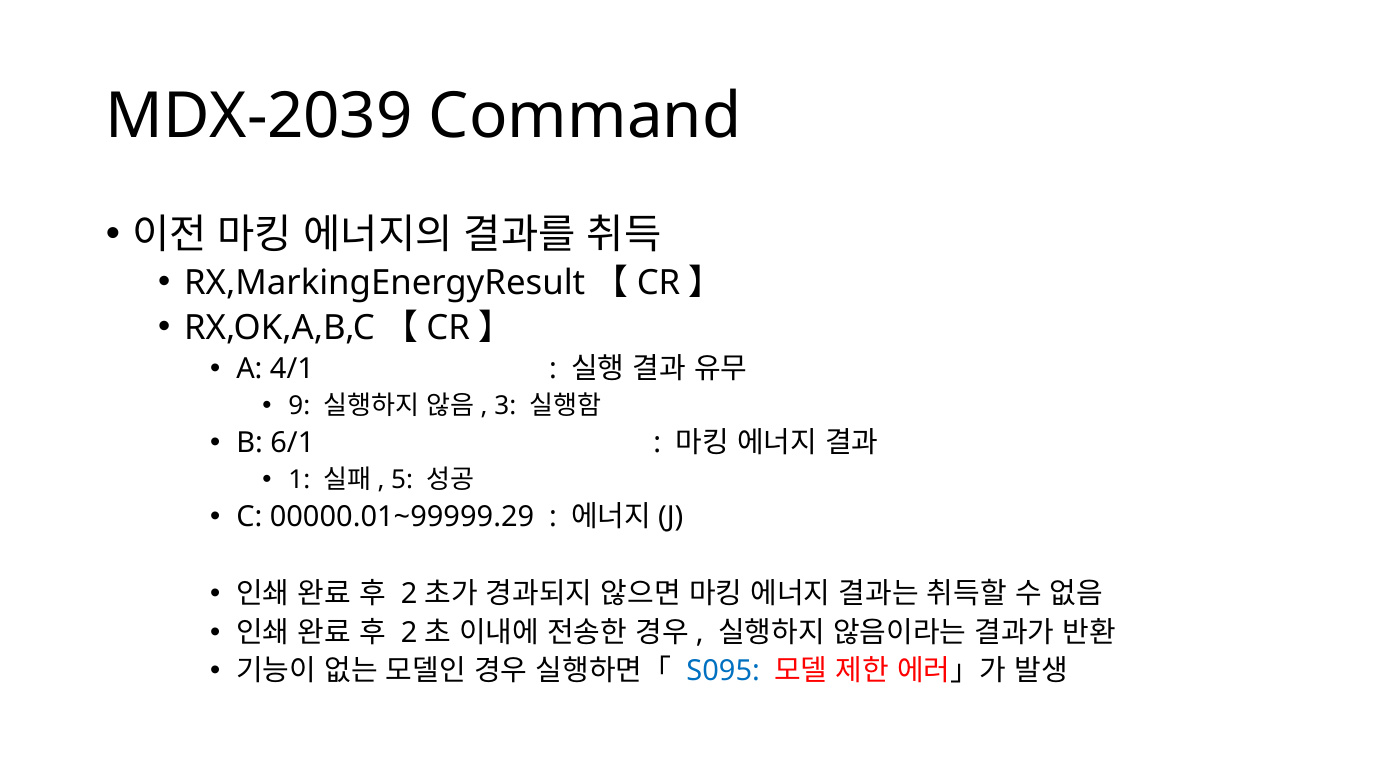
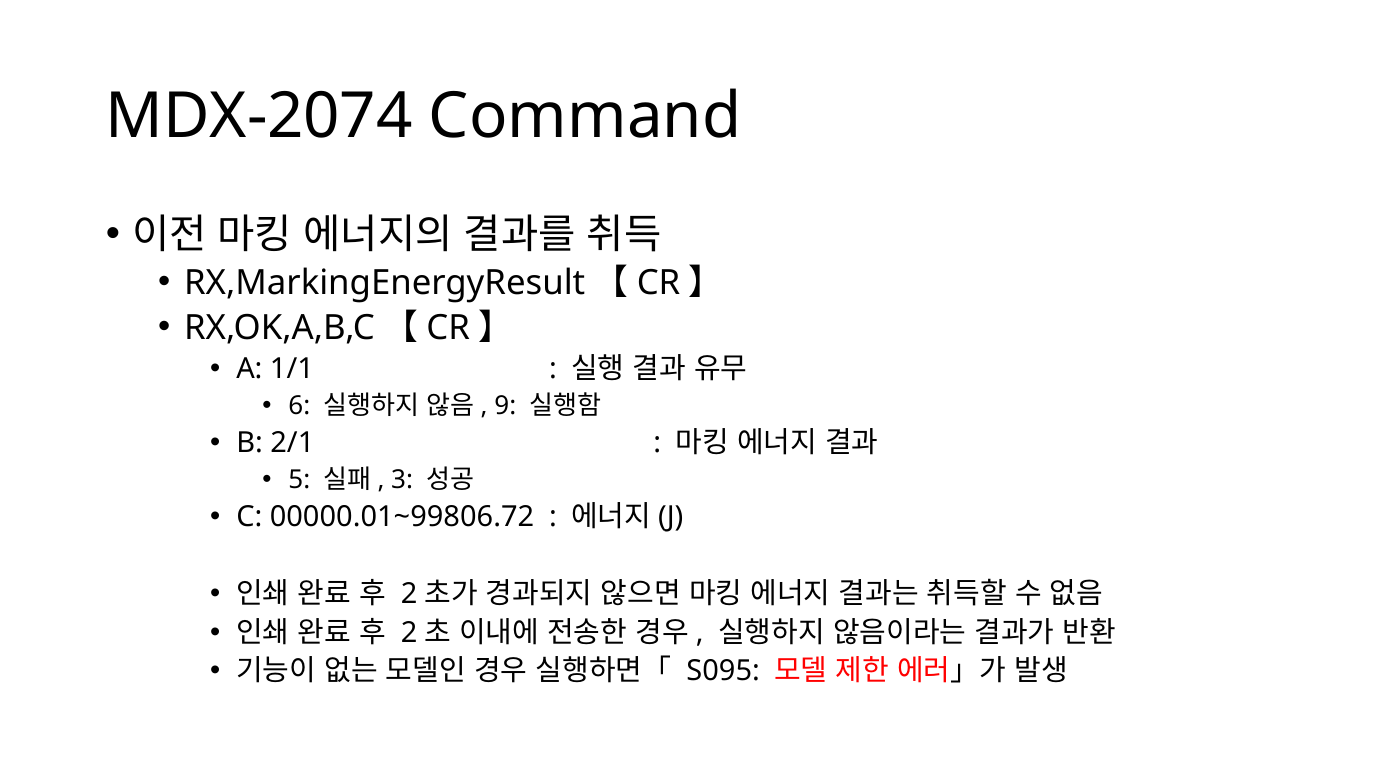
MDX-2039: MDX-2039 -> MDX-2074 (259, 117)
4/1: 4/1 -> 1/1 (292, 369)
9: 9 -> 6 (299, 406)
3: 3 -> 9 (505, 406)
6/1: 6/1 -> 2/1 (292, 443)
1: 1 -> 5 (299, 480)
5: 5 -> 3 (402, 480)
00000.01~99999.29: 00000.01~99999.29 -> 00000.01~99806.72 (402, 517)
S095 colour: blue -> black (723, 671)
